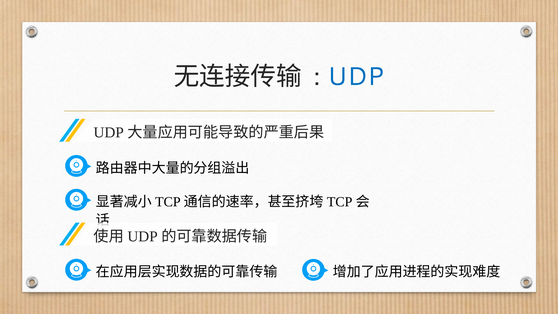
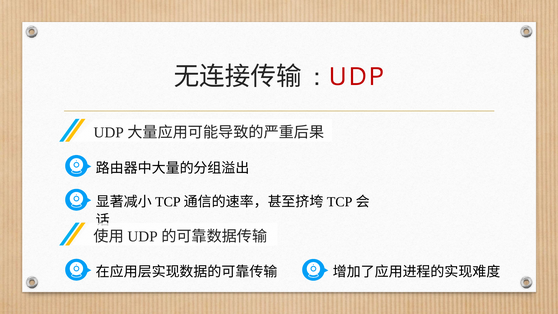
UDP colour: blue -> red (356, 77)
